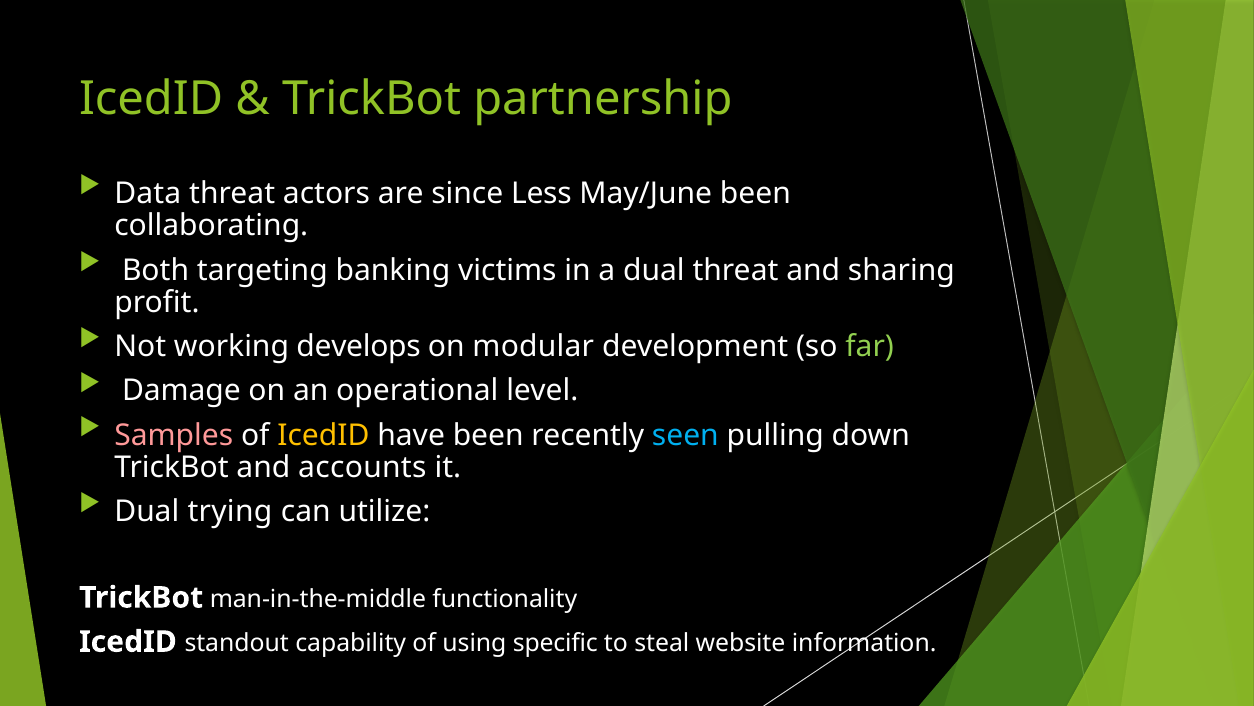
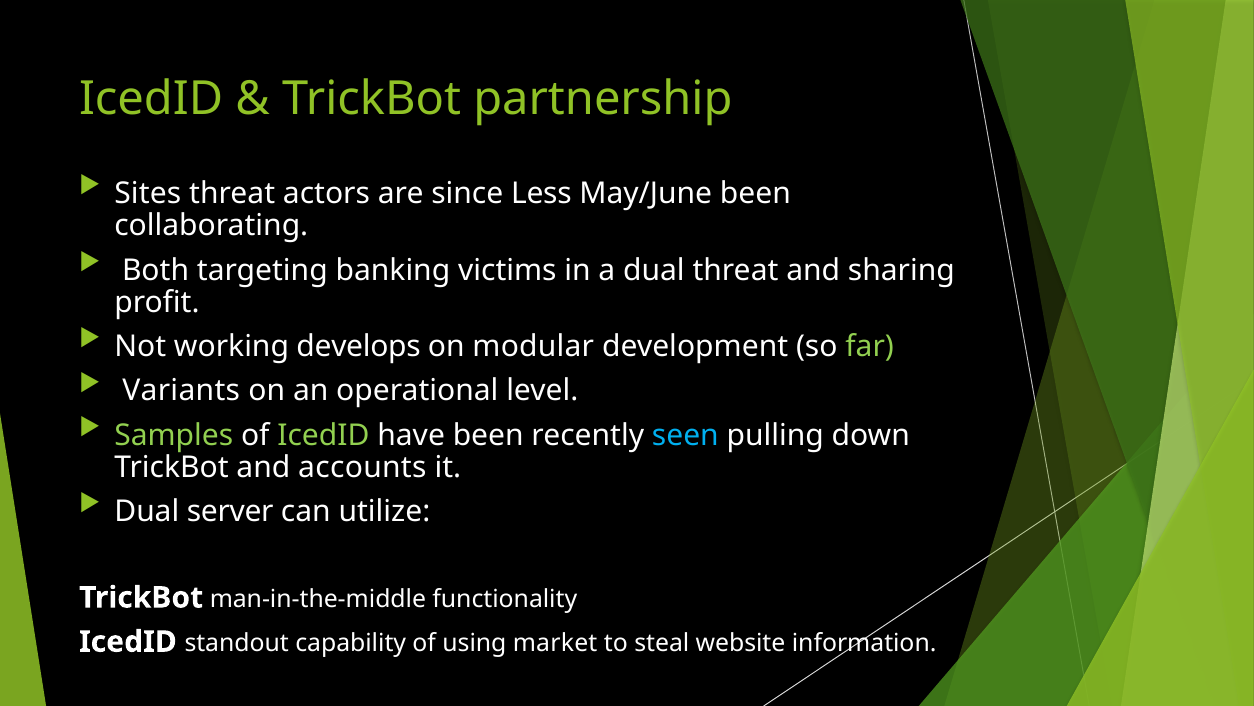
Data: Data -> Sites (148, 193)
Damage: Damage -> Variants (181, 391)
Samples colour: pink -> light green (174, 435)
IcedID colour: yellow -> light green (323, 435)
trying: trying -> server (230, 511)
specific: specific -> market (555, 643)
